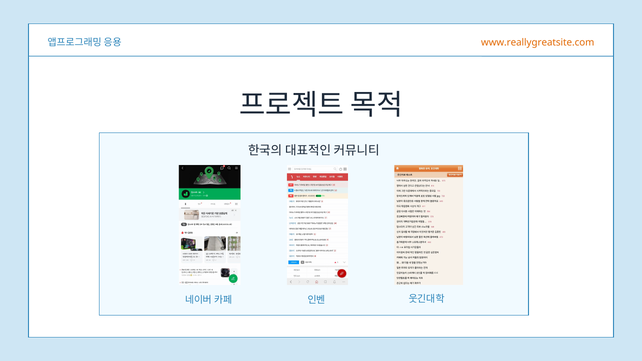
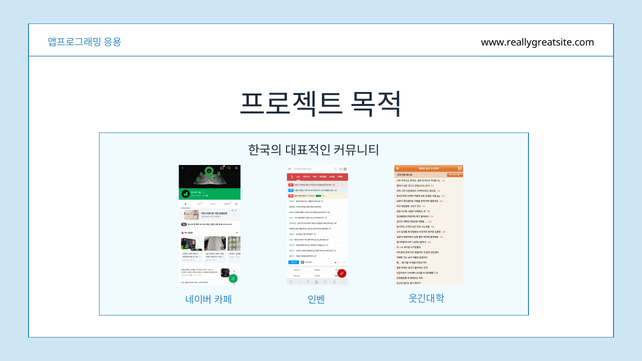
www.reallygreatsite.com colour: orange -> black (538, 43)
